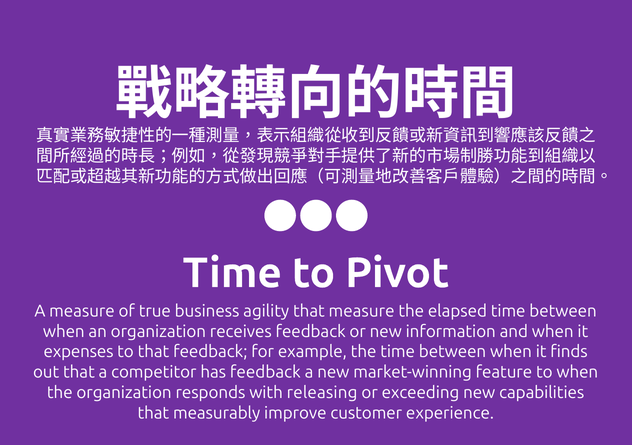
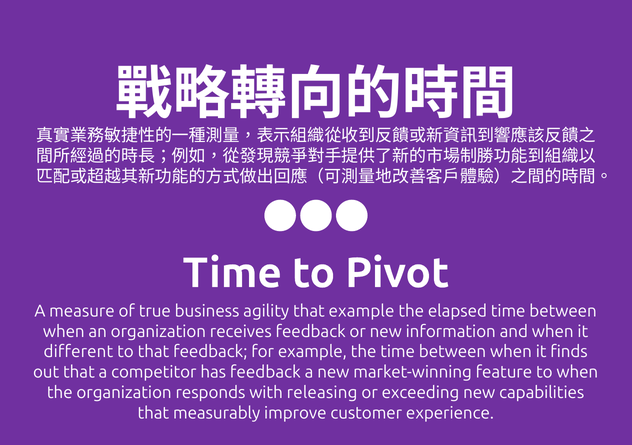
that measure: measure -> example (362, 311)
expenses: expenses -> different (78, 352)
